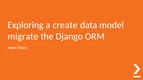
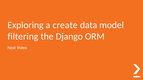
migrate: migrate -> filtering (23, 37)
